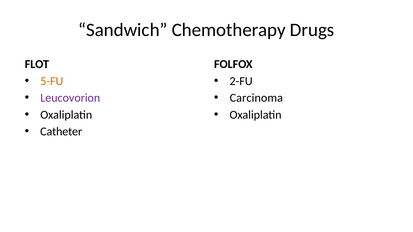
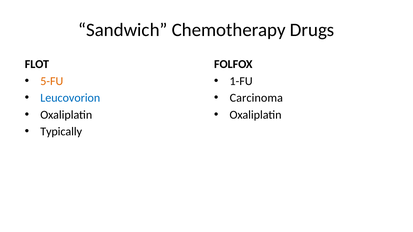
2-FU: 2-FU -> 1-FU (241, 81)
Leucovorion colour: purple -> blue (70, 98)
Catheter: Catheter -> Typically (61, 132)
